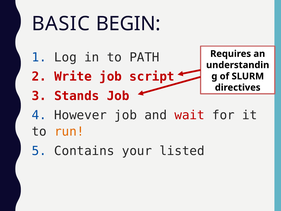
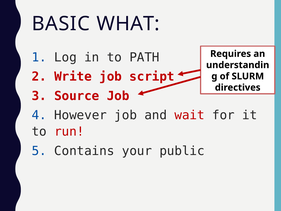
BEGIN: BEGIN -> WHAT (128, 24)
Stands: Stands -> Source (77, 96)
run colour: orange -> red (69, 132)
listed: listed -> public (182, 151)
